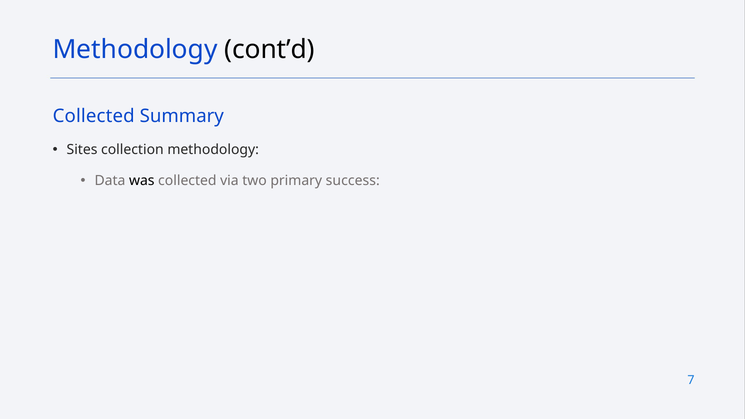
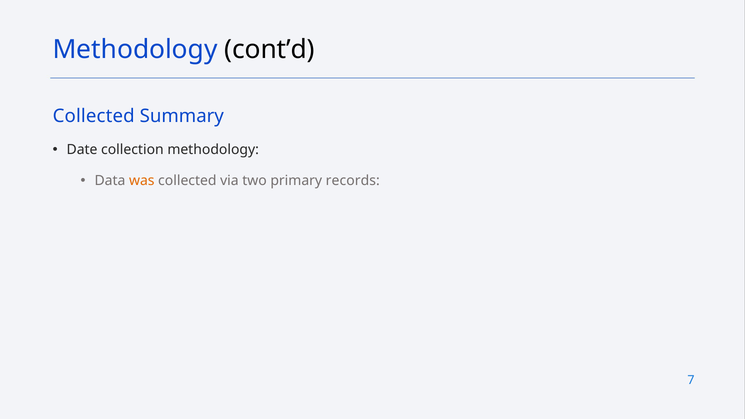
Sites: Sites -> Date (82, 150)
was colour: black -> orange (142, 181)
success: success -> records (353, 181)
